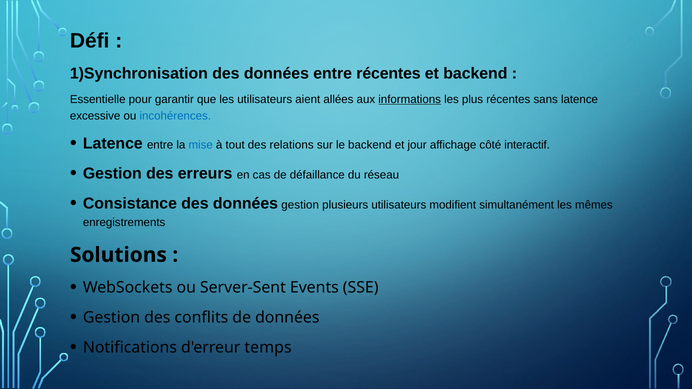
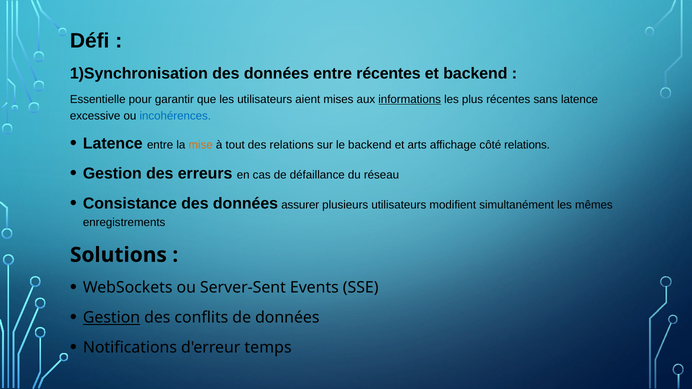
allées: allées -> mises (338, 99)
mise colour: blue -> orange (201, 145)
jour: jour -> arts (417, 145)
côté interactif: interactif -> relations (527, 145)
données gestion: gestion -> assurer (300, 205)
Gestion underline: none -> present (112, 318)
